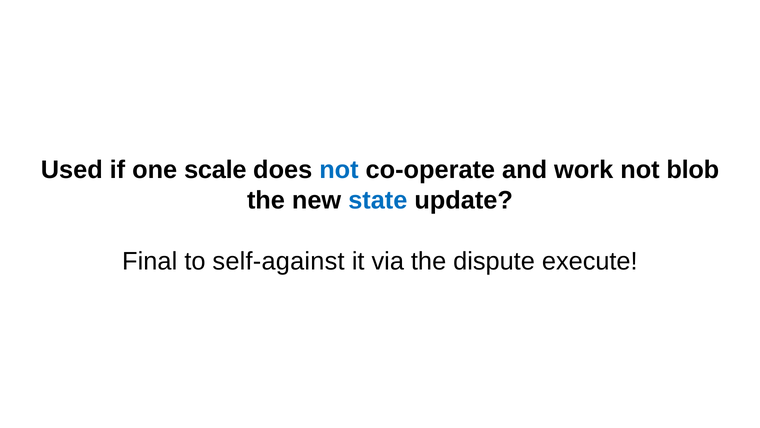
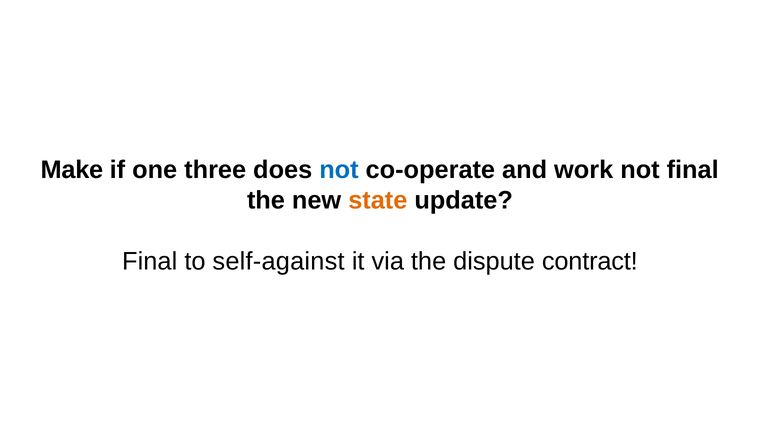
Used: Used -> Make (72, 170)
scale: scale -> three (215, 170)
not blob: blob -> final (693, 170)
state colour: blue -> orange (378, 200)
execute: execute -> contract (590, 261)
